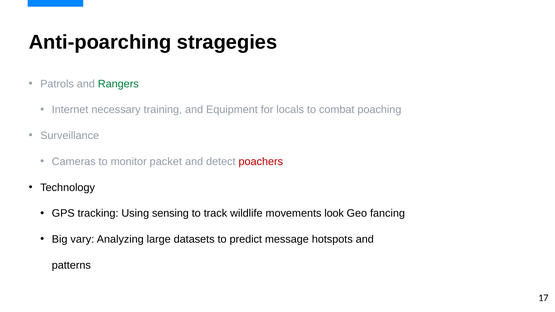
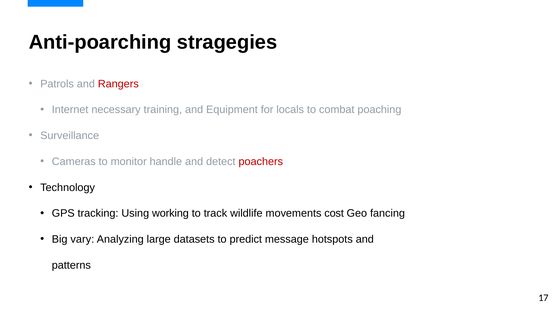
Rangers colour: green -> red (118, 84)
packet: packet -> handle (166, 162)
sensing: sensing -> working (170, 214)
look: look -> cost (334, 214)
